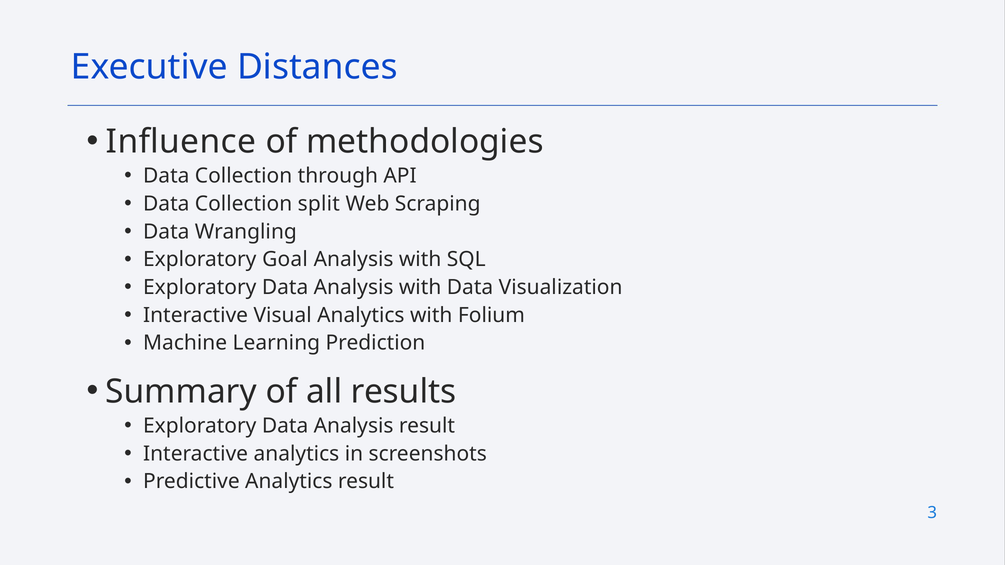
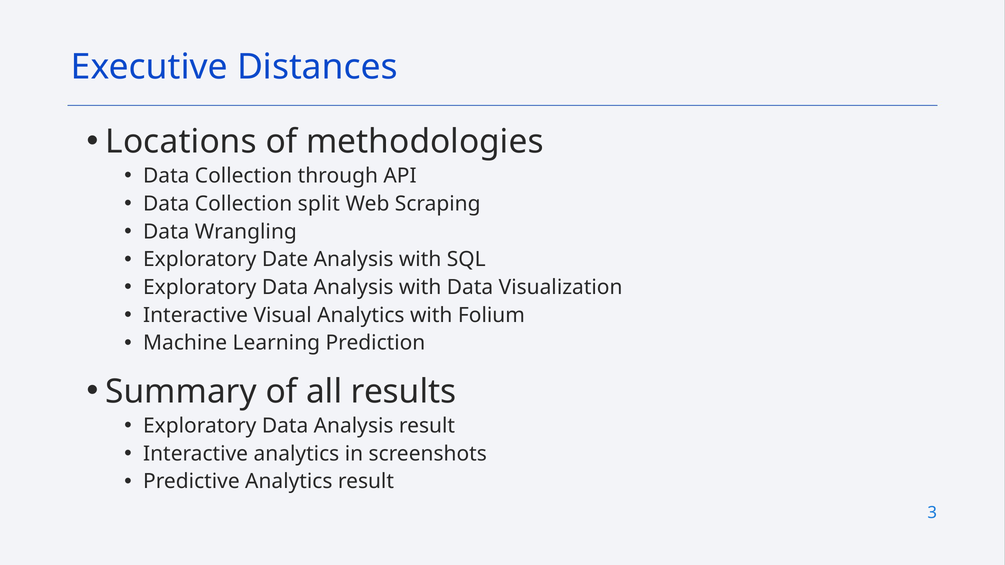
Influence: Influence -> Locations (181, 142)
Goal: Goal -> Date (285, 260)
